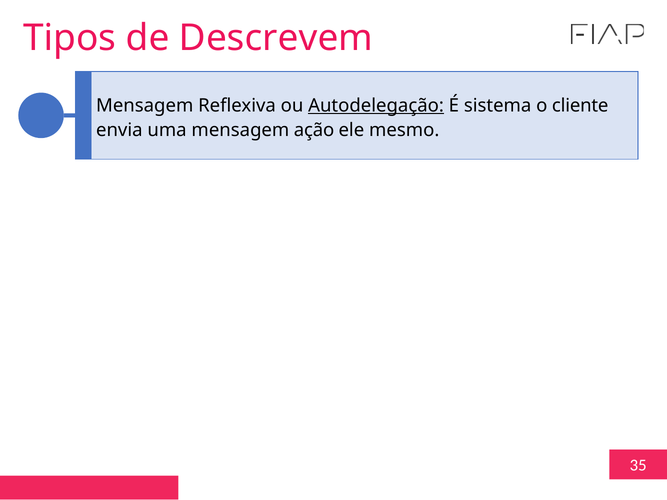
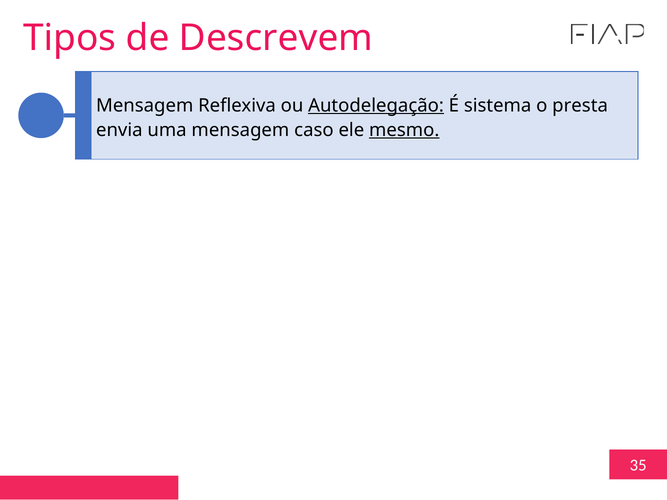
cliente: cliente -> presta (580, 106)
ação: ação -> caso (314, 130)
mesmo underline: none -> present (404, 130)
